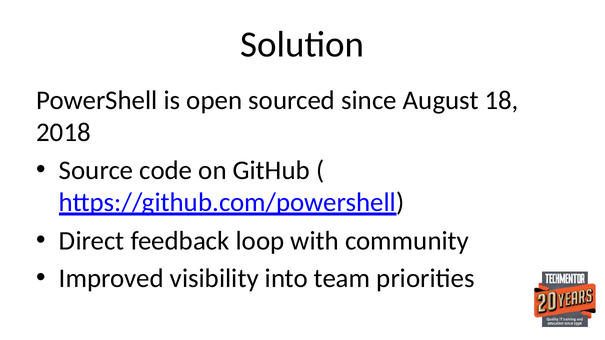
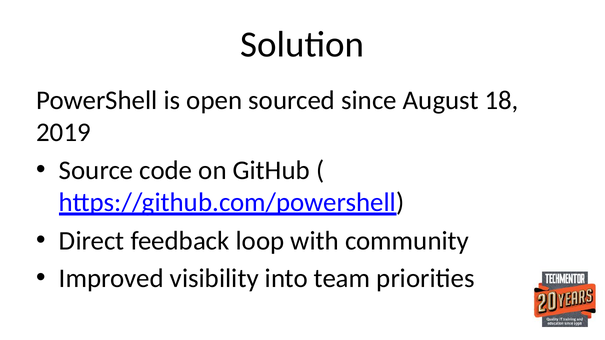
2018: 2018 -> 2019 (64, 133)
